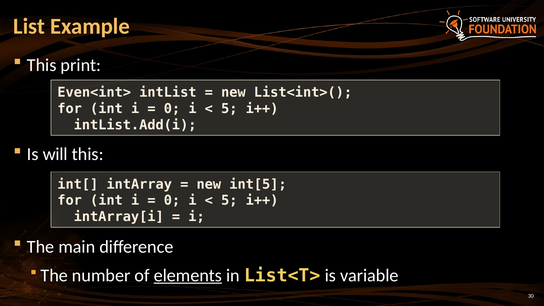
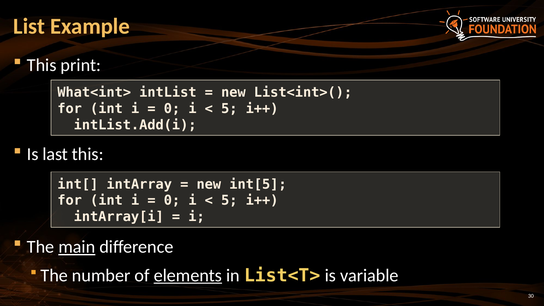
Even<int>: Even<int> -> What<int> (94, 92)
will: will -> last (55, 154)
main underline: none -> present (77, 247)
